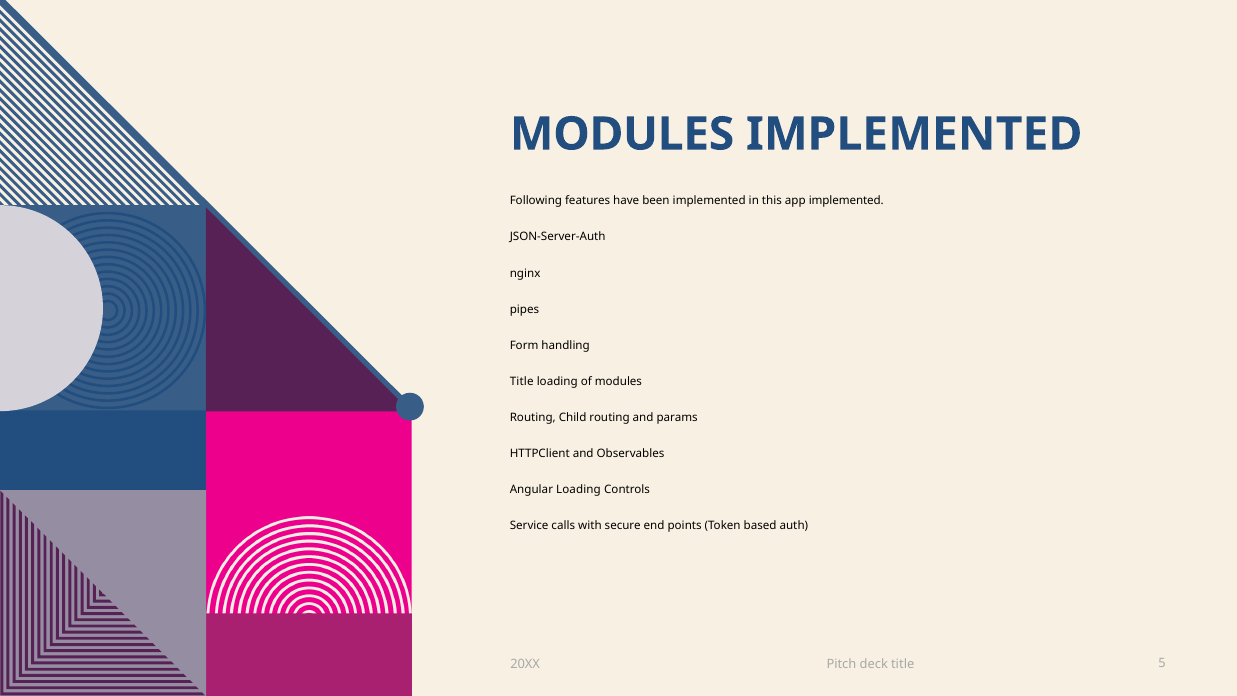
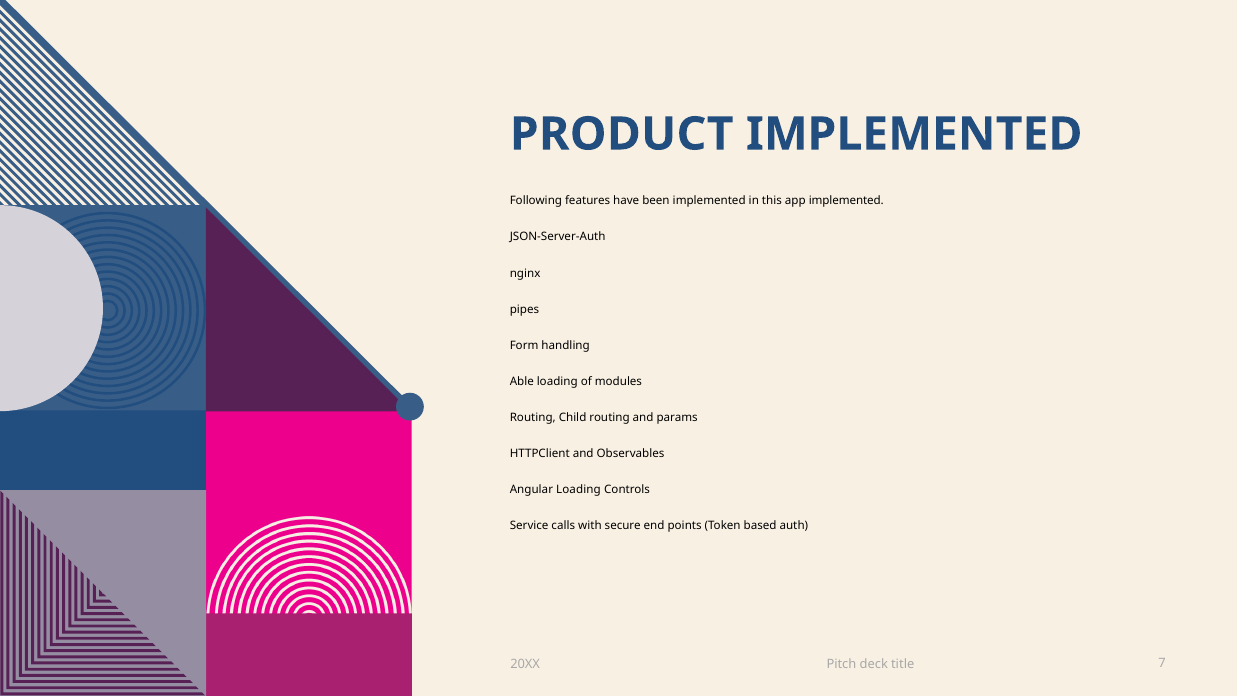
MODULES: MODULES -> PRODUCT (622, 134)
Title: Title -> Able (522, 381)
5: 5 -> 7 (1162, 663)
